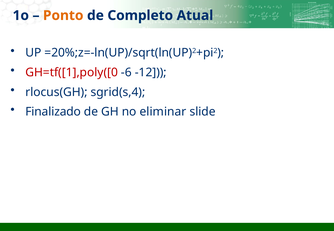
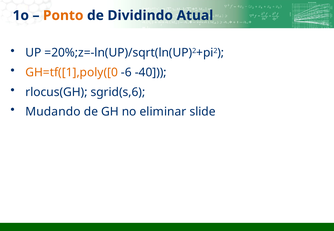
Completo: Completo -> Dividindo (140, 15)
GH=tf([1],poly([0 colour: red -> orange (72, 72)
-12: -12 -> -40 (151, 72)
sgrid(s,4: sgrid(s,4 -> sgrid(s,6 (118, 92)
Finalizado: Finalizado -> Mudando (53, 112)
